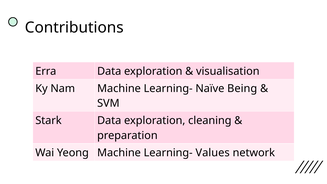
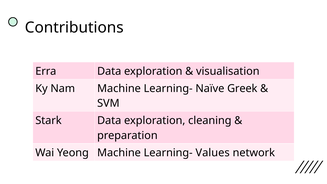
Being: Being -> Greek (242, 88)
